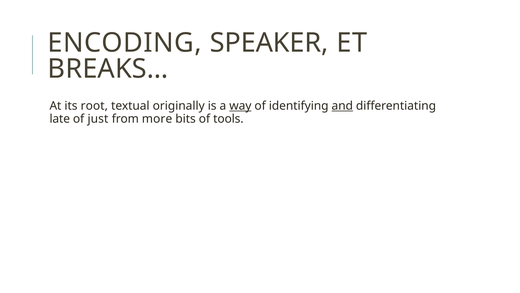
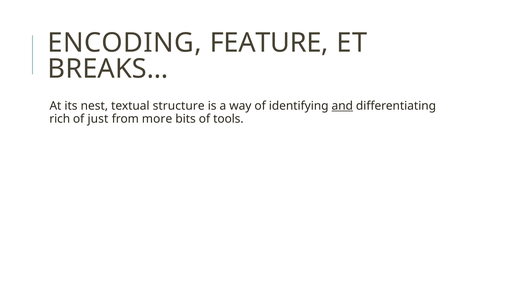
SPEAKER: SPEAKER -> FEATURE (269, 43)
root: root -> nest (94, 106)
originally: originally -> structure (179, 106)
way underline: present -> none (240, 106)
late: late -> rich (60, 119)
